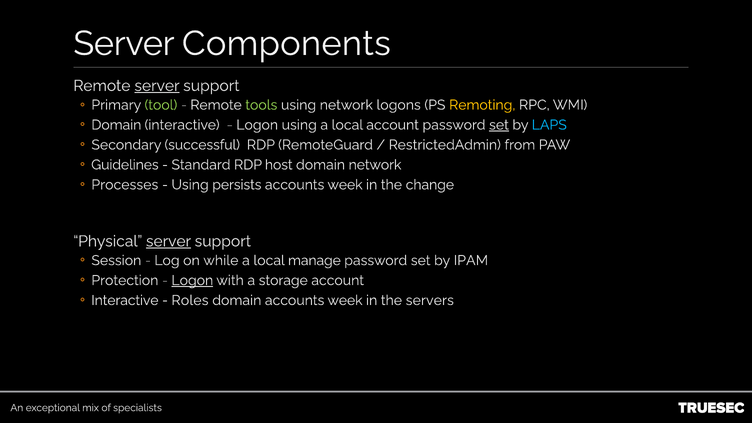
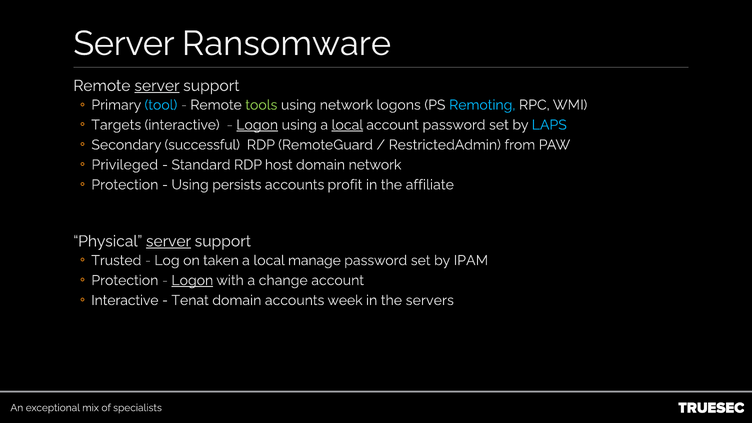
Components: Components -> Ransomware (286, 44)
tool colour: light green -> light blue (161, 105)
Remoting colour: yellow -> light blue (482, 105)
Domain: Domain -> Targets (116, 125)
Logon underline: none -> present (257, 125)
local underline: none -> present (347, 125)
set underline: present -> none (499, 125)
Guidelines: Guidelines -> Privileged (125, 165)
Processes: Processes -> Protection (125, 185)
week: week -> profit (345, 185)
change: change -> affiliate (430, 185)
Session: Session -> Trusted (116, 260)
while: while -> taken (221, 260)
storage: storage -> change (283, 280)
Roles: Roles -> Tenat (190, 300)
